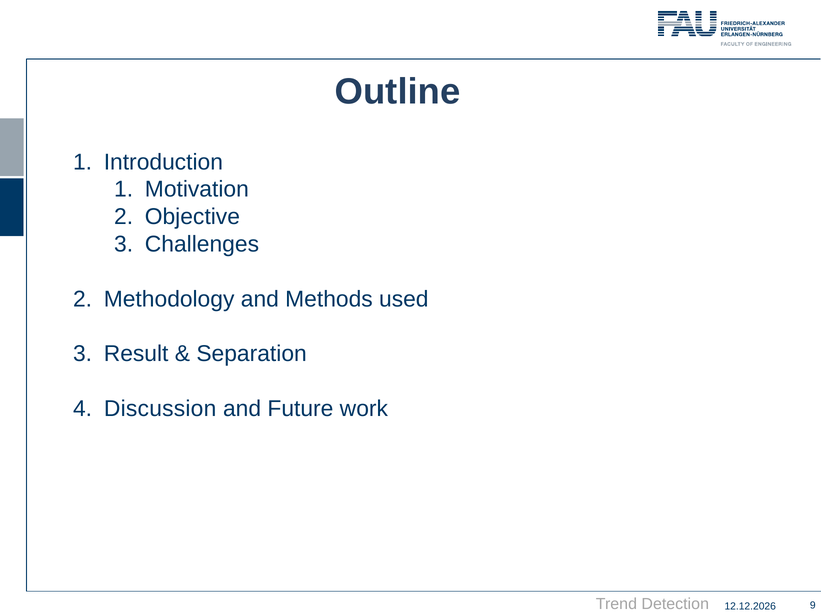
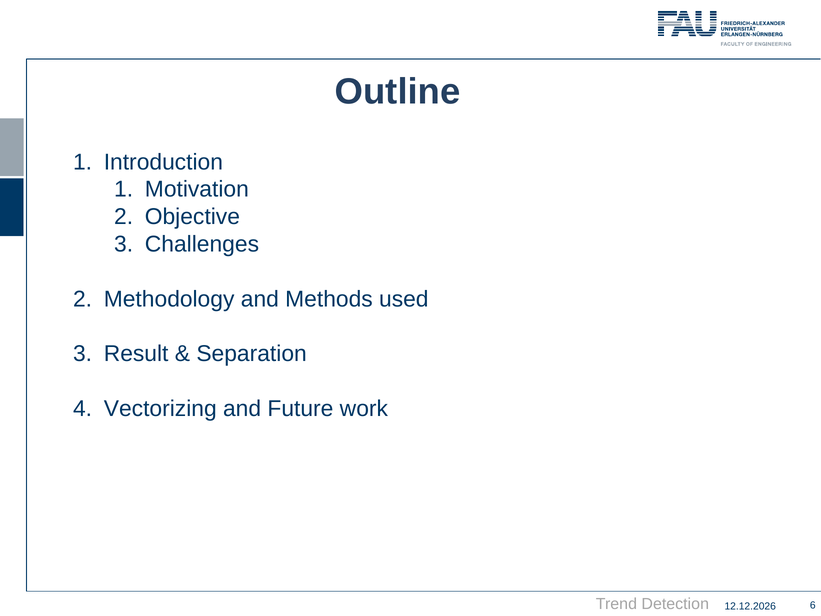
Discussion: Discussion -> Vectorizing (160, 408)
9: 9 -> 6 (813, 605)
